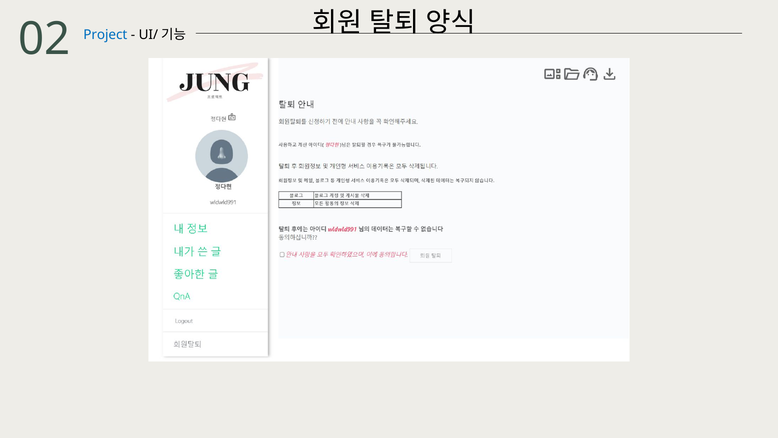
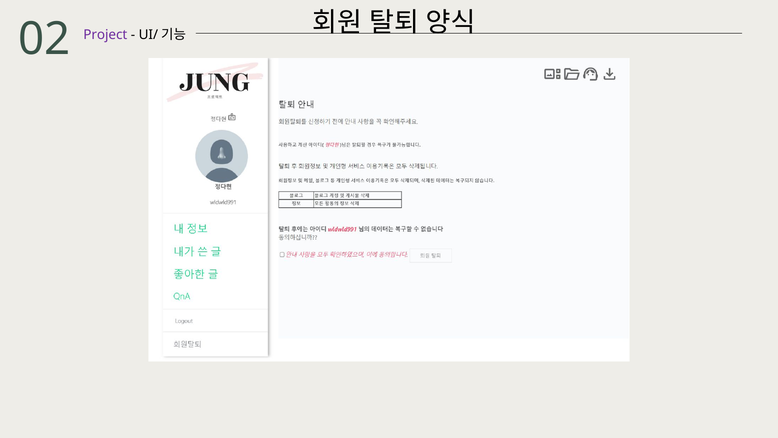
Project colour: blue -> purple (105, 35)
